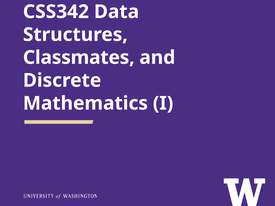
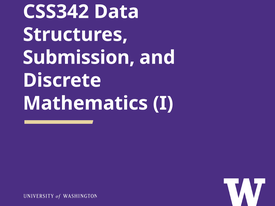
Classmates: Classmates -> Submission (79, 58)
